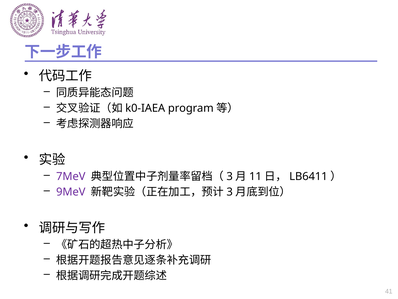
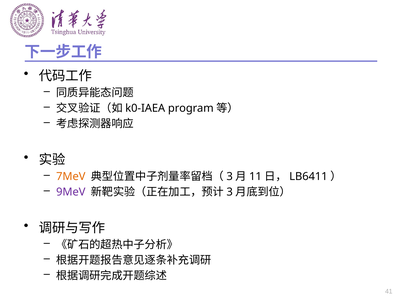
7MeV colour: purple -> orange (71, 176)
